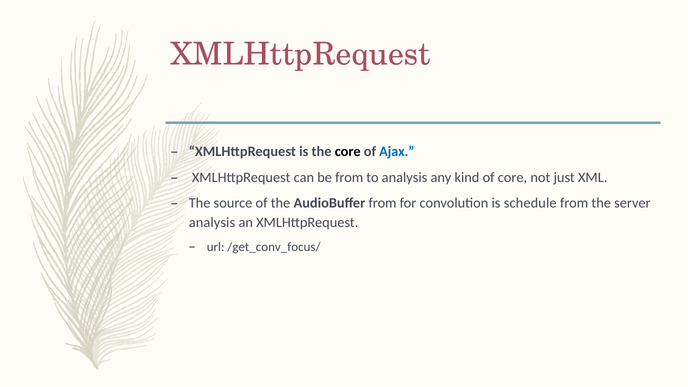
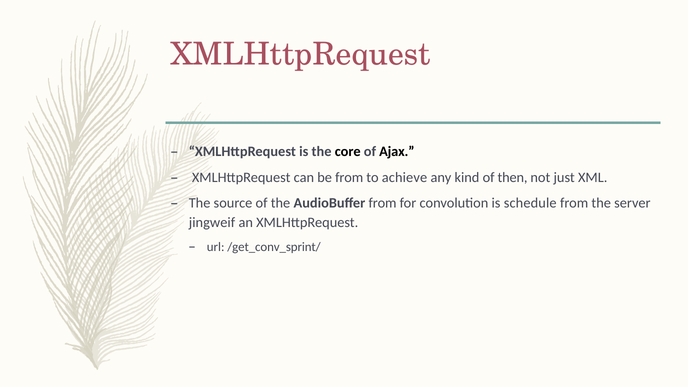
Ajax colour: blue -> black (397, 152)
to analysis: analysis -> achieve (404, 177)
of core: core -> then (513, 177)
analysis: analysis -> jingweif (212, 222)
/get_conv_focus/: /get_conv_focus/ -> /get_conv_sprint/ (274, 247)
